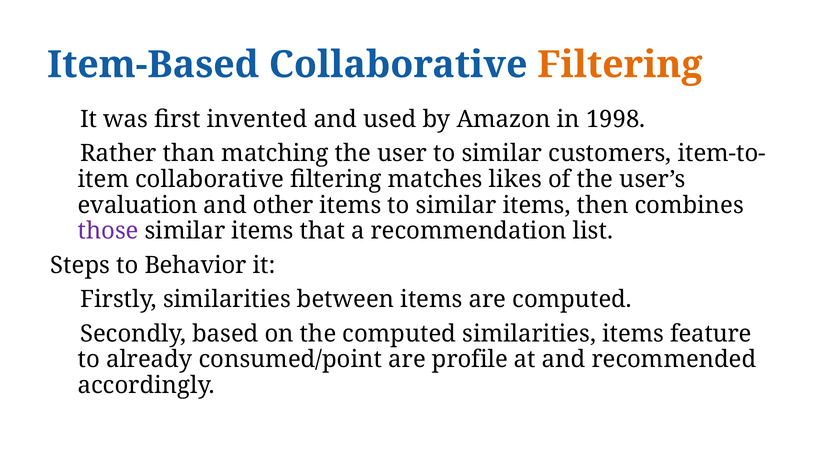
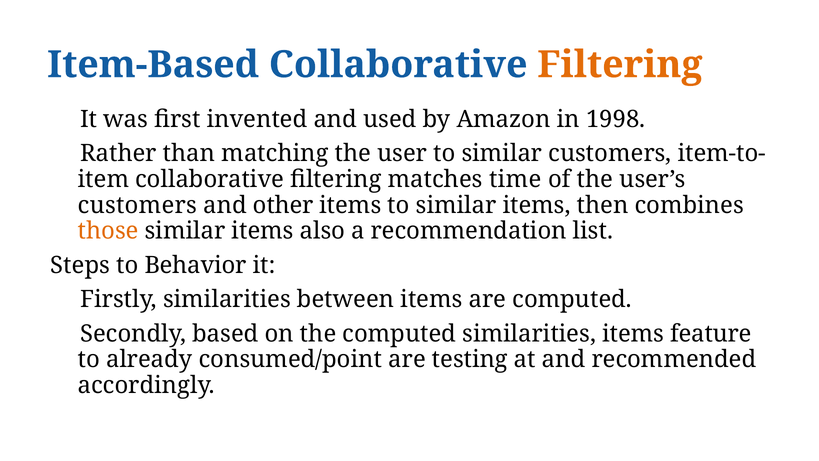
likes: likes -> time (515, 179)
evaluation: evaluation -> customers (137, 205)
those colour: purple -> orange (108, 231)
that: that -> also (322, 231)
profile: profile -> testing (470, 359)
